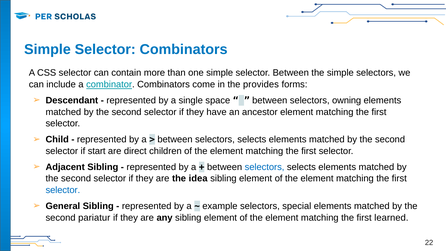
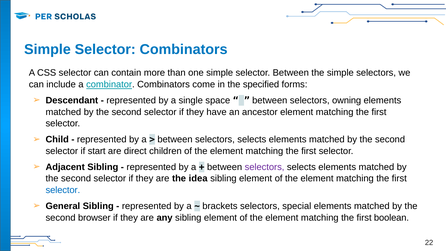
provides: provides -> specified (261, 84)
selectors colour: blue -> purple (265, 167)
example: example -> brackets (220, 206)
pariatur: pariatur -> browser (94, 218)
learned: learned -> boolean (391, 218)
